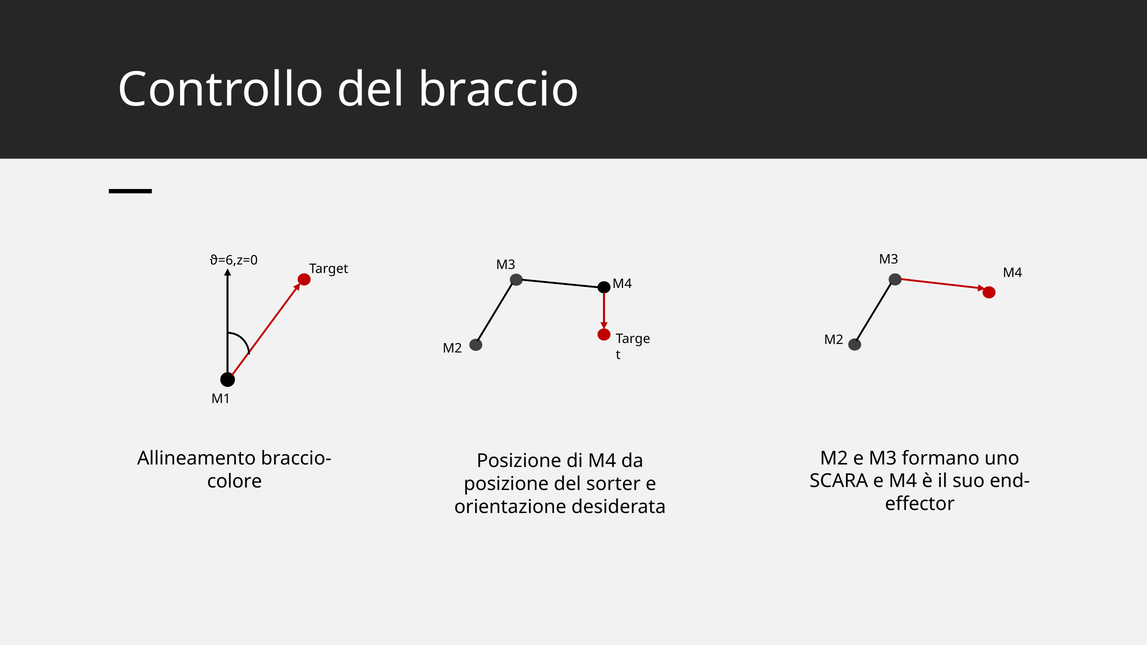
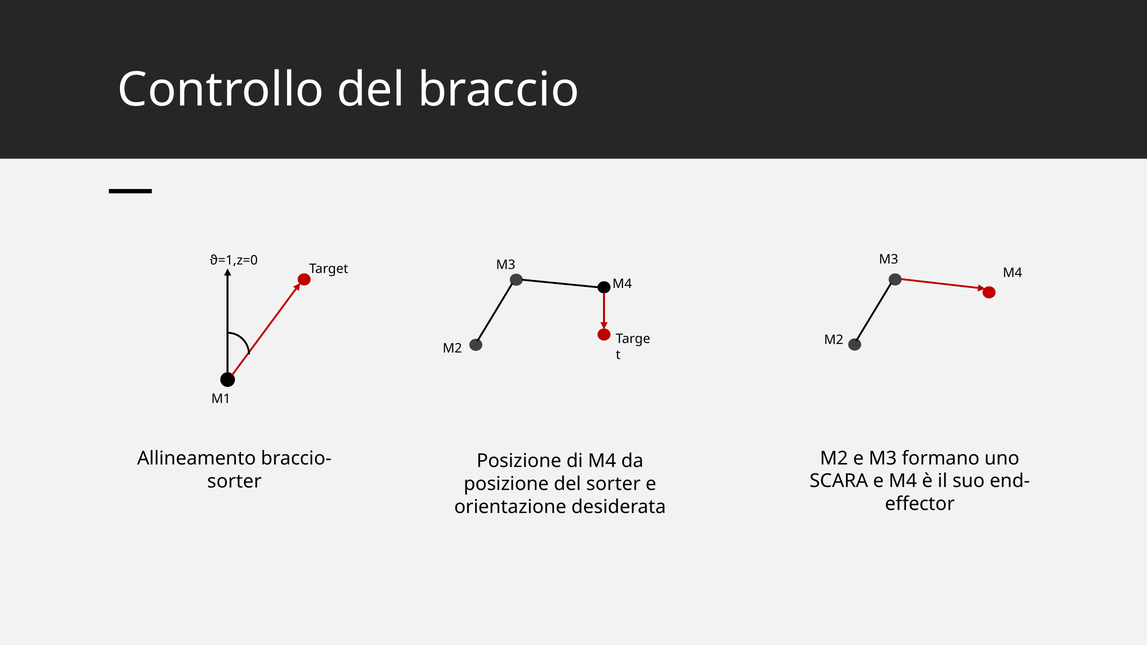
ϑ=6,z=0: ϑ=6,z=0 -> ϑ=1,z=0 (234, 261)
colore: colore -> sorter (234, 482)
